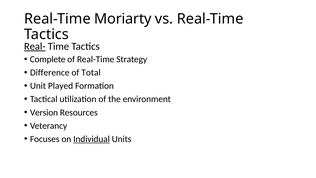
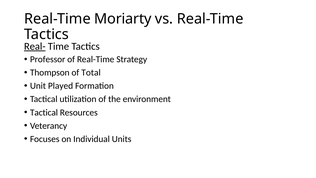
Complete: Complete -> Professor (48, 59)
Difference: Difference -> Thompson (50, 73)
Version: Version -> Tactical (44, 112)
Individual underline: present -> none (92, 139)
